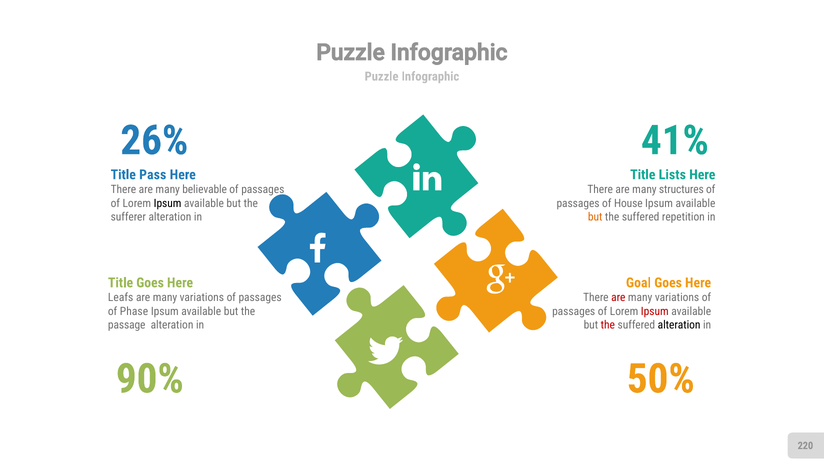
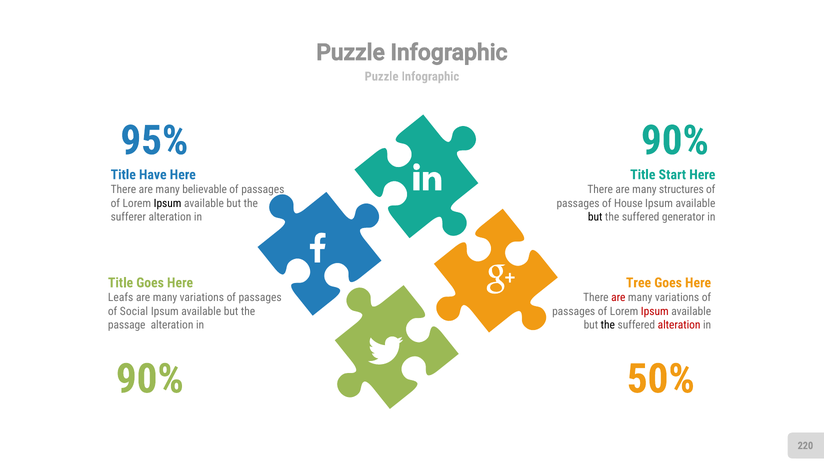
26%: 26% -> 95% (154, 141)
41%: 41% -> 90% (675, 141)
Pass: Pass -> Have (153, 175)
Lists: Lists -> Start (672, 175)
but colour: orange -> black (595, 217)
repetition: repetition -> generator (683, 217)
Goal: Goal -> Tree (639, 283)
Phase: Phase -> Social (134, 312)
the colour: red -> black (608, 326)
alteration colour: black -> red (679, 326)
